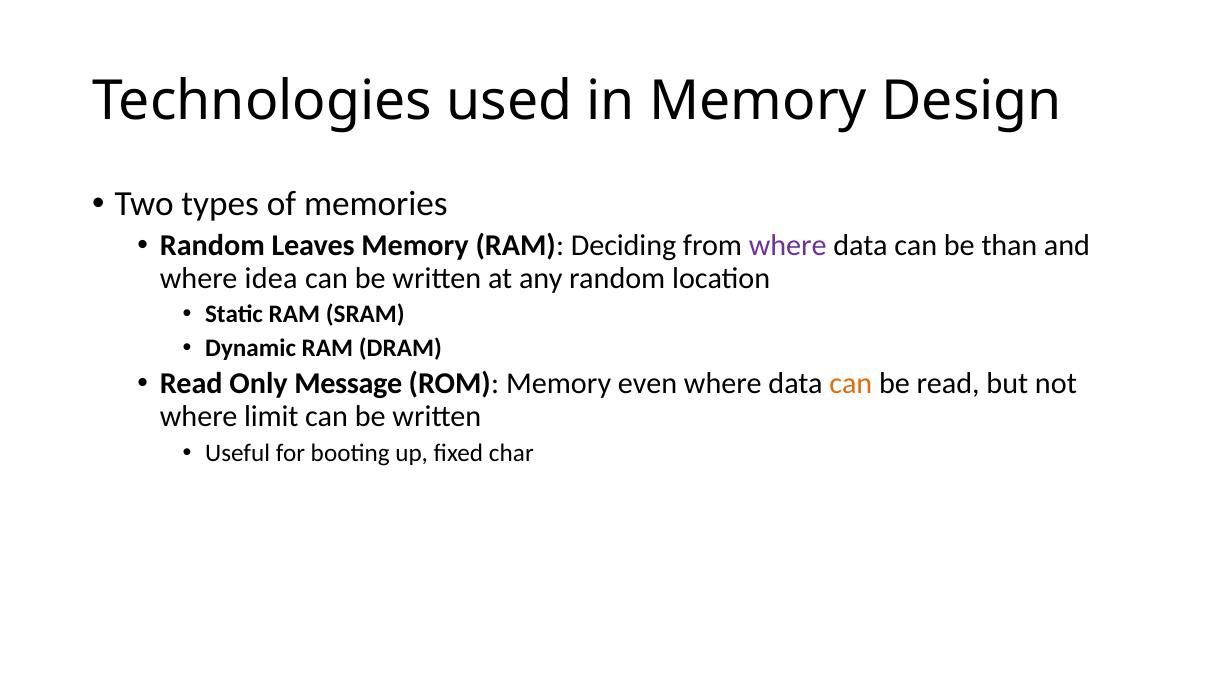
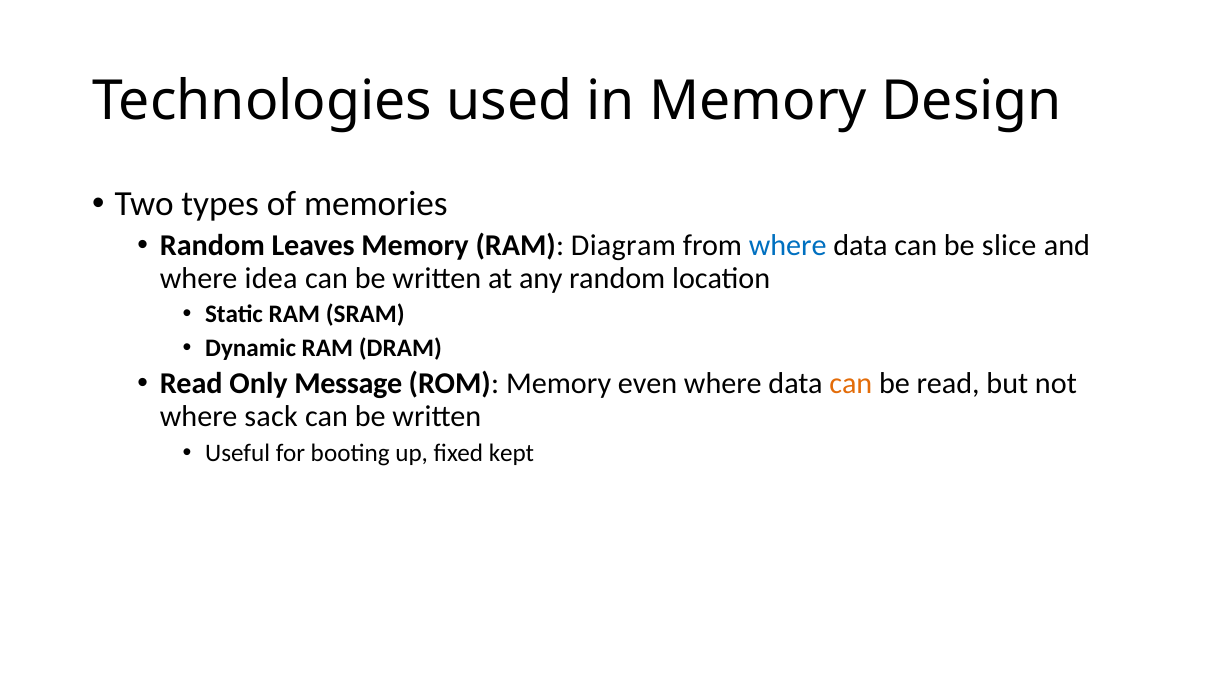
Deciding: Deciding -> Diagram (623, 246)
where colour: purple -> blue (788, 246)
than: than -> slice (1009, 246)
limit: limit -> sack (271, 417)
char: char -> kept (511, 453)
